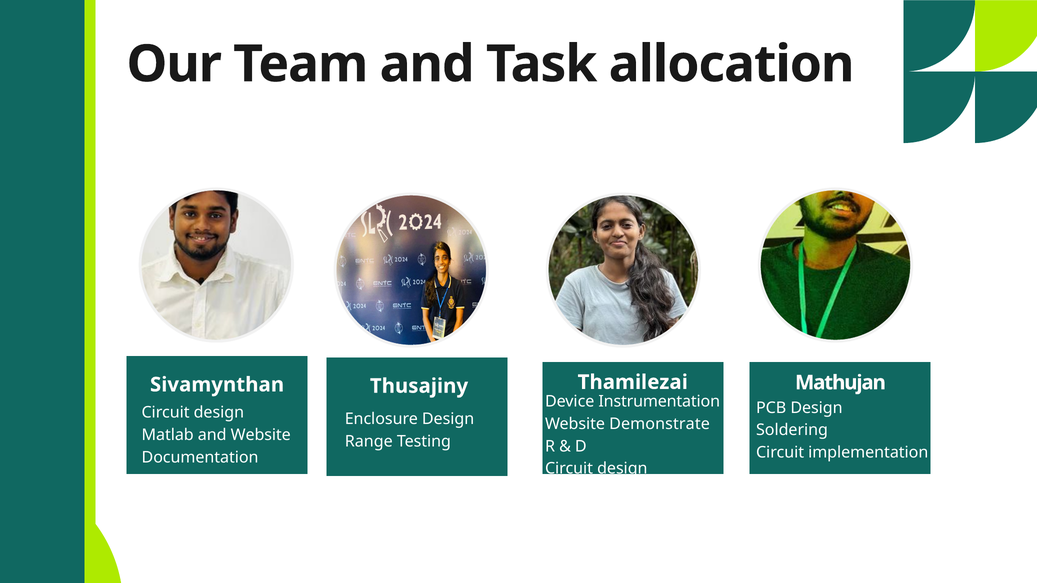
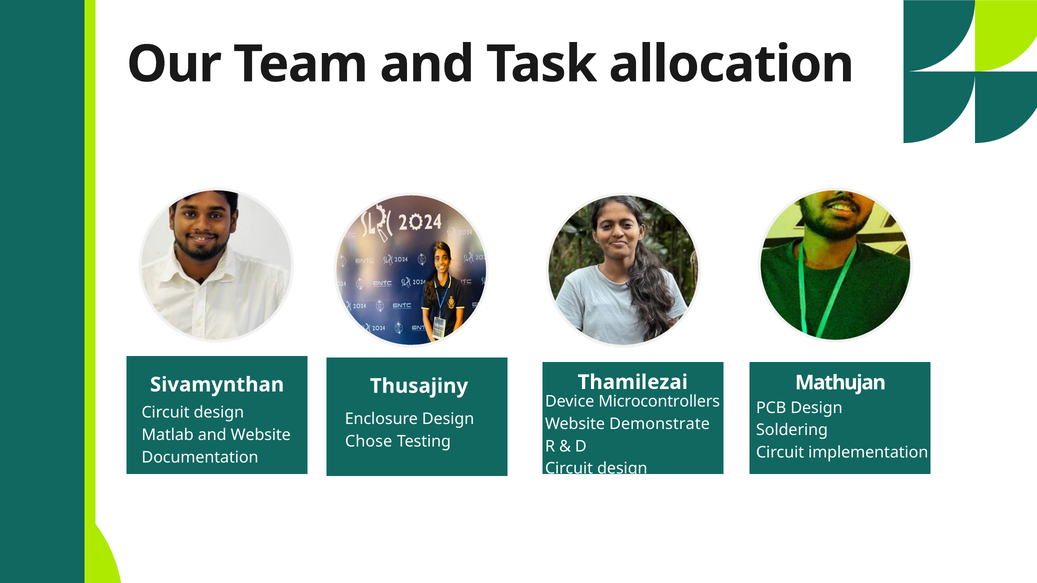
Instrumentation: Instrumentation -> Microcontrollers (659, 402)
Range: Range -> Chose (369, 442)
